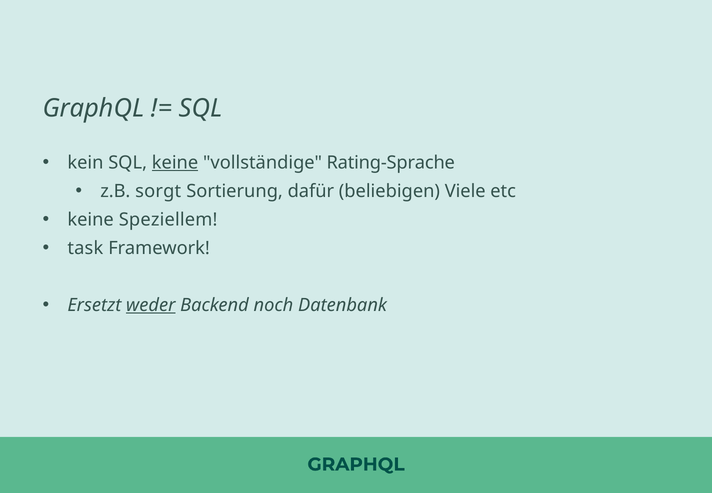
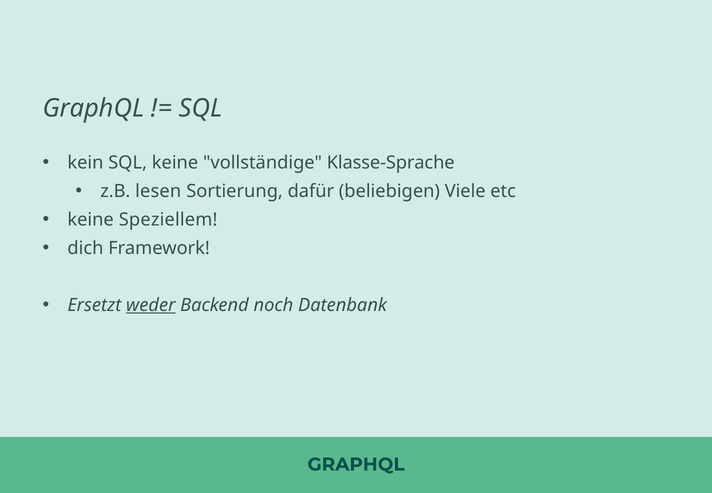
keine underline: present -> none (175, 163)
Rating-Sprache: Rating-Sprache -> Klasse-Sprache (391, 163)
sorgt: sorgt -> lesen (158, 191)
task: task -> dich (85, 248)
